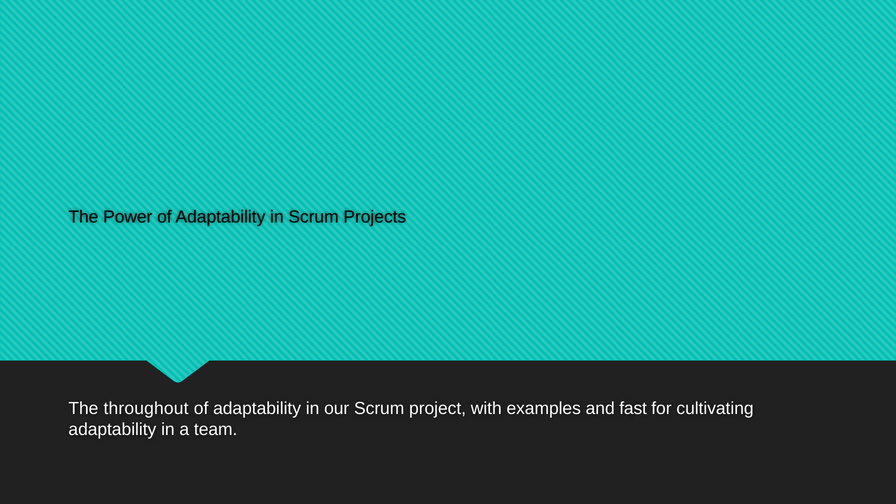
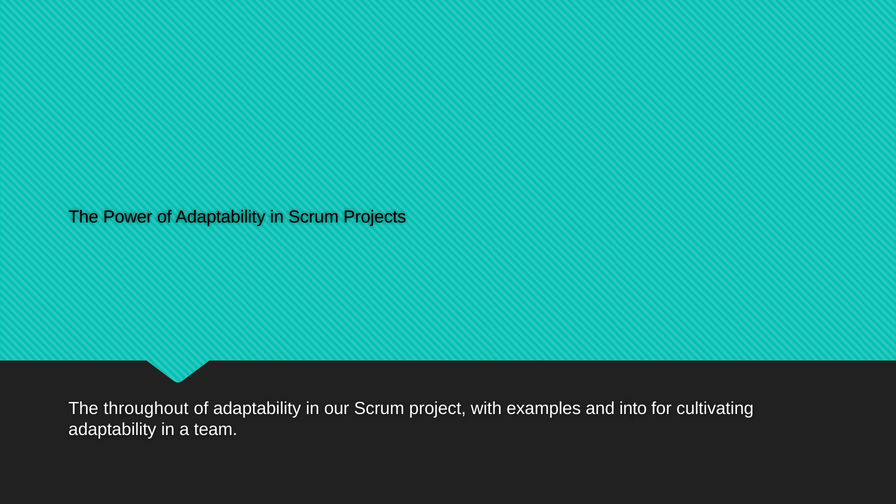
fast: fast -> into (633, 409)
